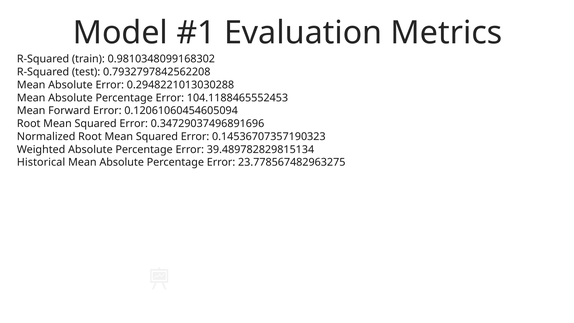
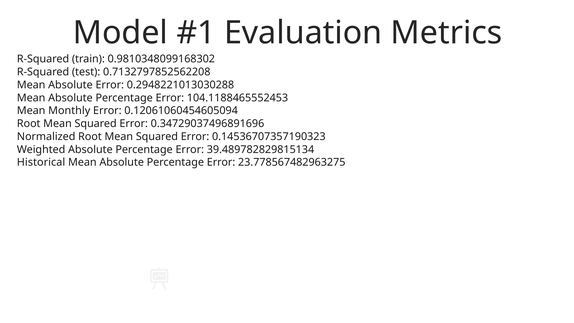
0.7932797842562208: 0.7932797842562208 -> 0.7132797852562208 (157, 72)
Forward: Forward -> Monthly (69, 111)
